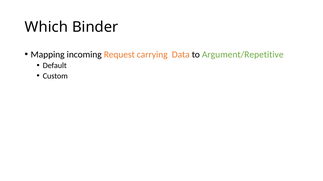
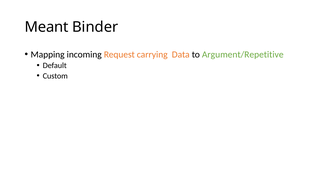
Which: Which -> Meant (47, 27)
